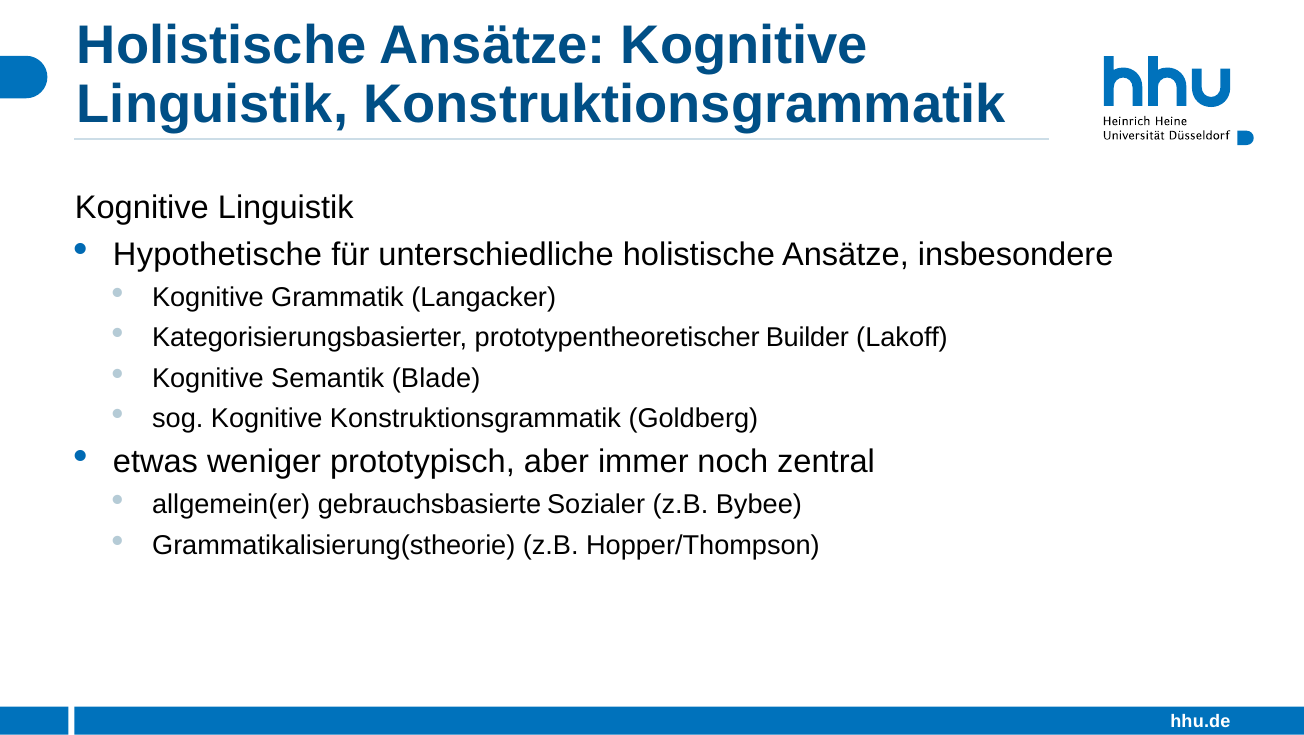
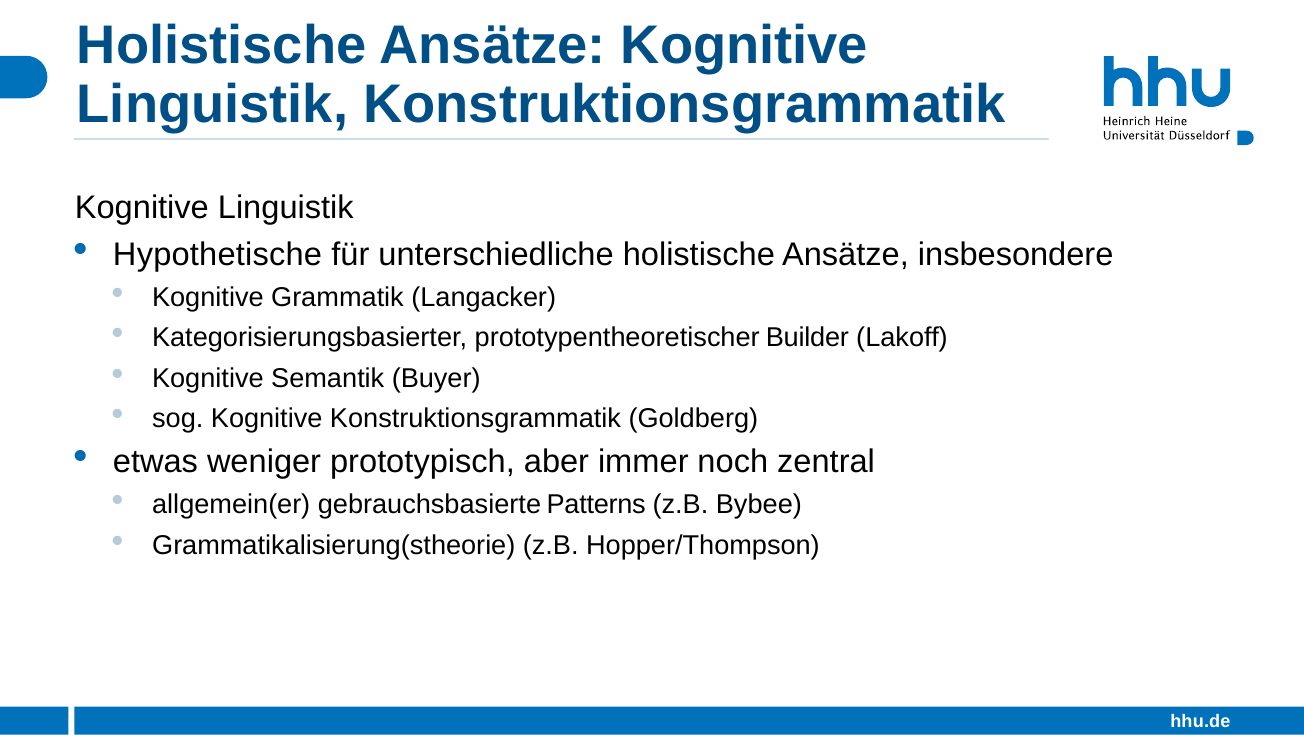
Blade: Blade -> Buyer (436, 378)
Sozialer: Sozialer -> Patterns (596, 504)
